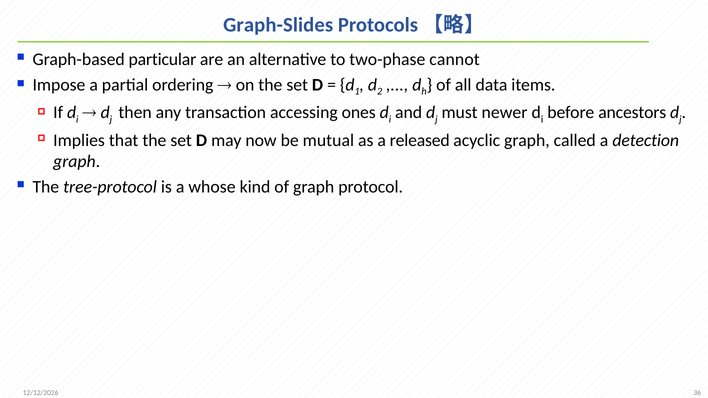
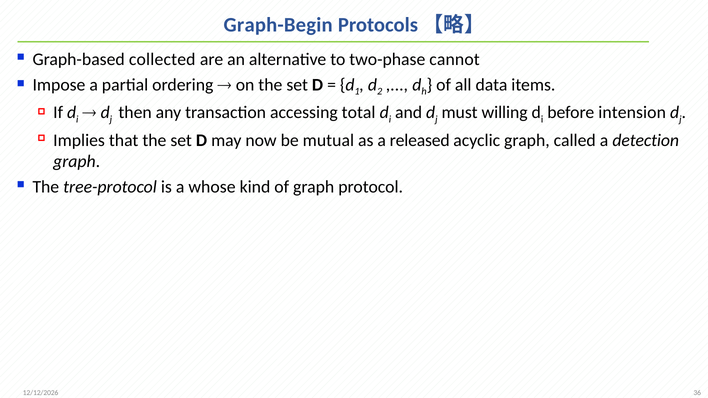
Graph-Slides: Graph-Slides -> Graph-Begin (278, 25)
particular: particular -> collected (162, 59)
ones: ones -> total (359, 113)
newer: newer -> willing (505, 113)
ancestors: ancestors -> intension (632, 113)
